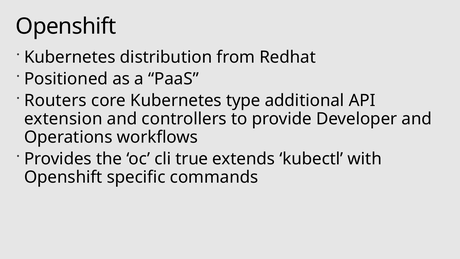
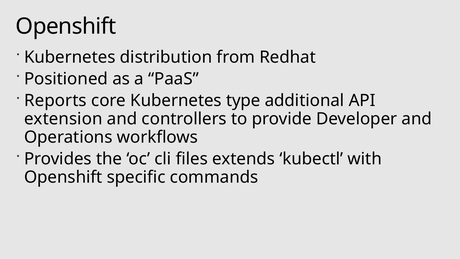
Routers: Routers -> Reports (55, 101)
true: true -> files (192, 159)
